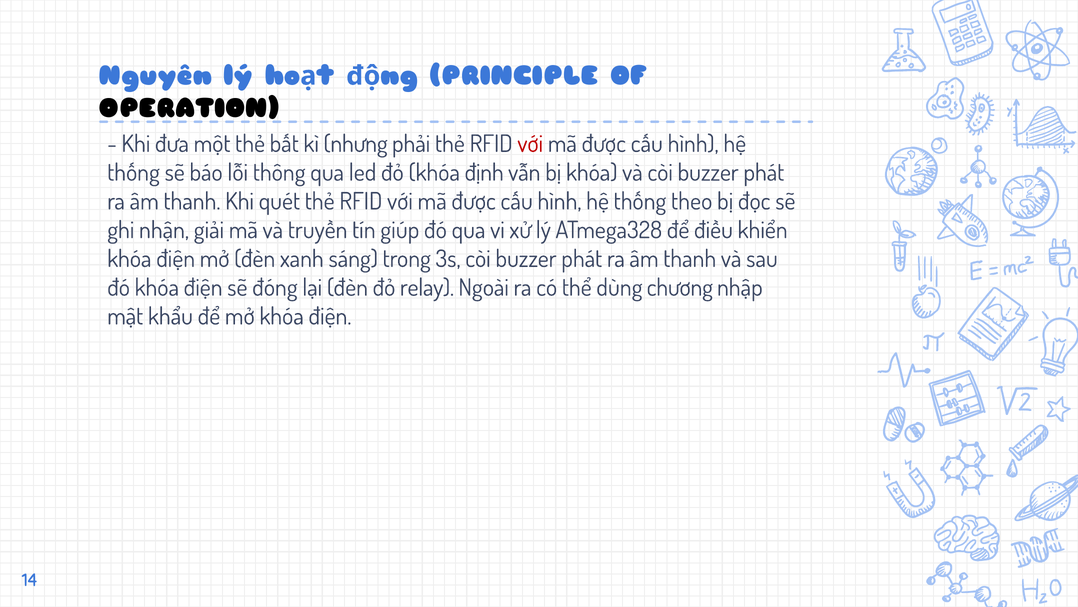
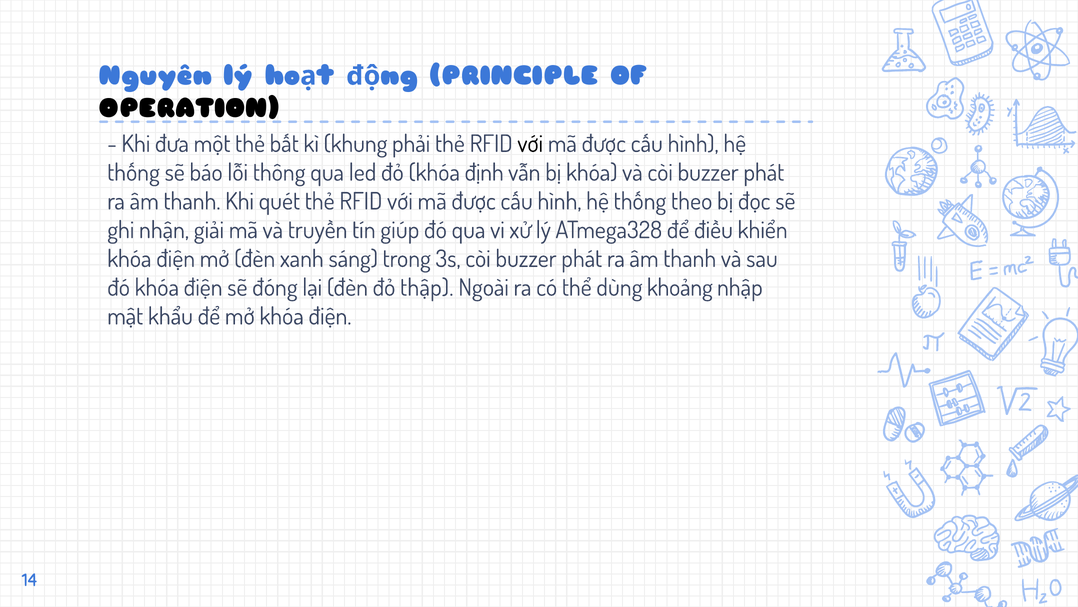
nhưng: nhưng -> khung (356, 144)
với colour: red -> black (530, 144)
relay: relay -> thập (427, 288)
chương: chương -> khoảng (680, 288)
